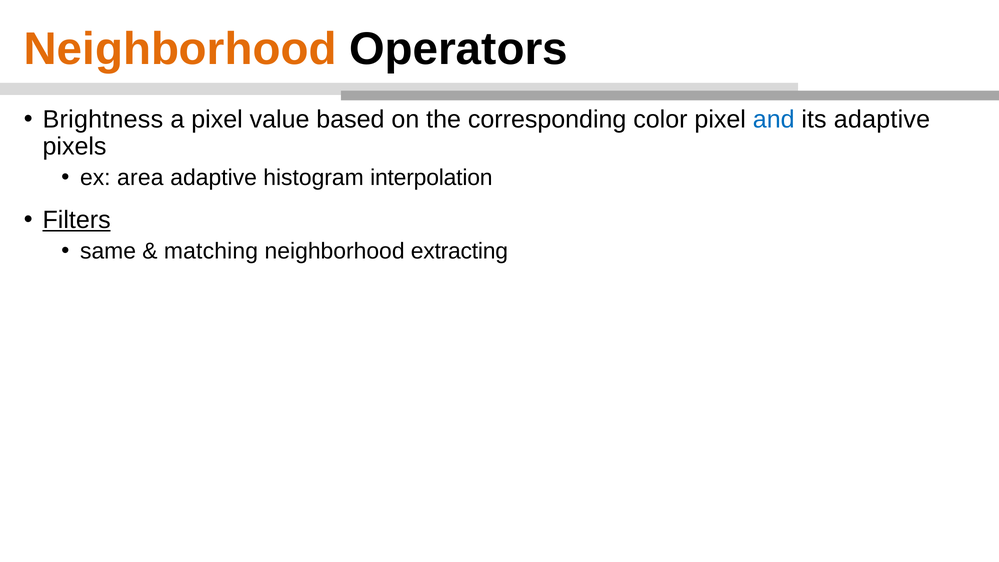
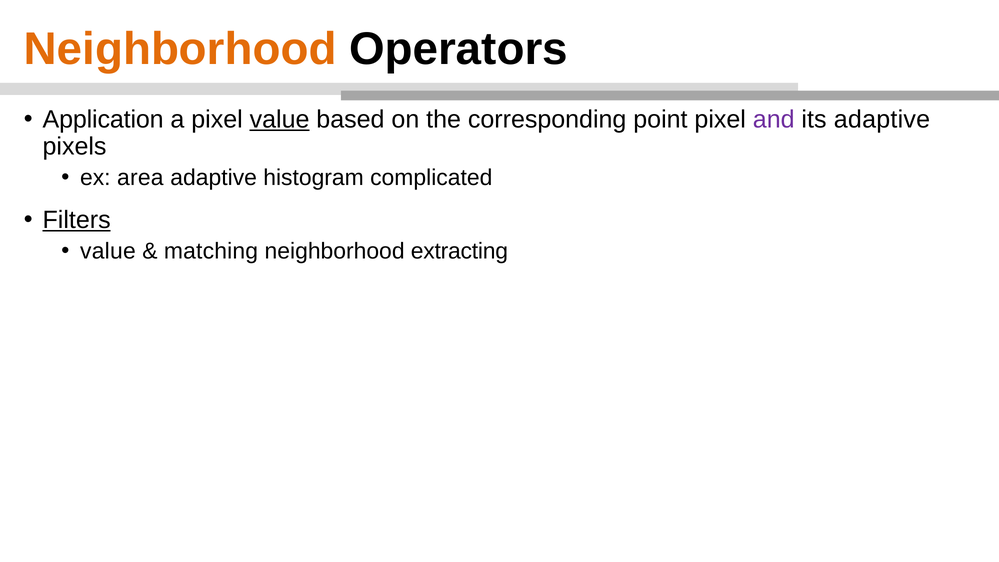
Brightness: Brightness -> Application (103, 120)
value underline: none -> present (280, 120)
color: color -> point (660, 120)
and colour: blue -> purple (774, 120)
interpolation: interpolation -> complicated (431, 178)
same: same -> value (108, 251)
